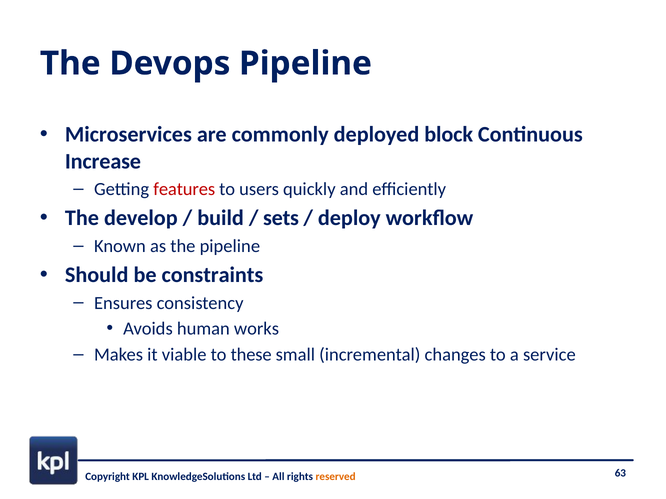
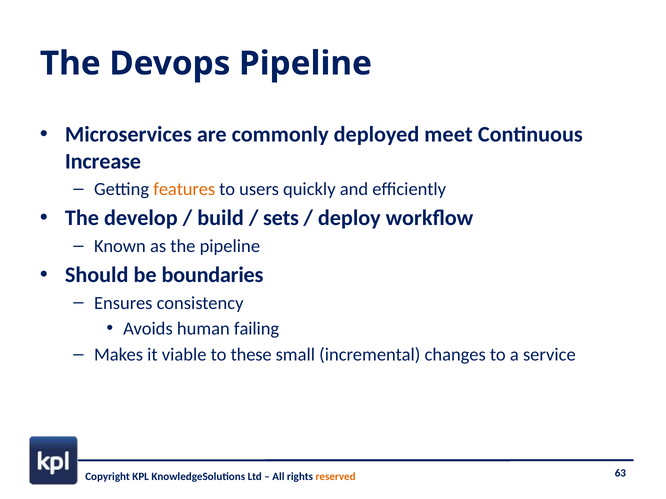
block: block -> meet (449, 135)
features colour: red -> orange (184, 189)
constraints: constraints -> boundaries (212, 275)
works: works -> failing (257, 329)
